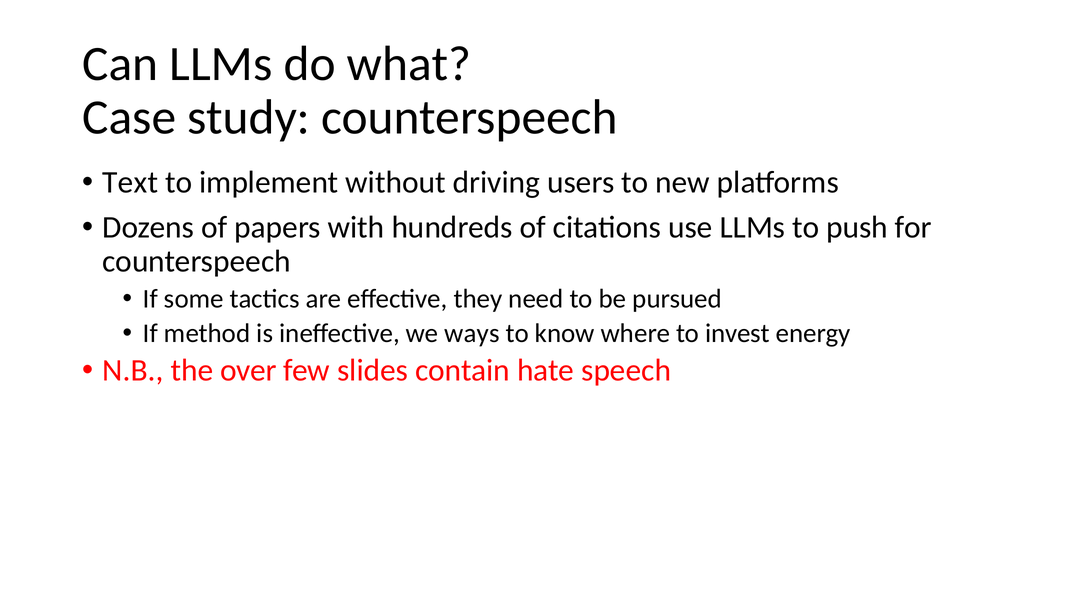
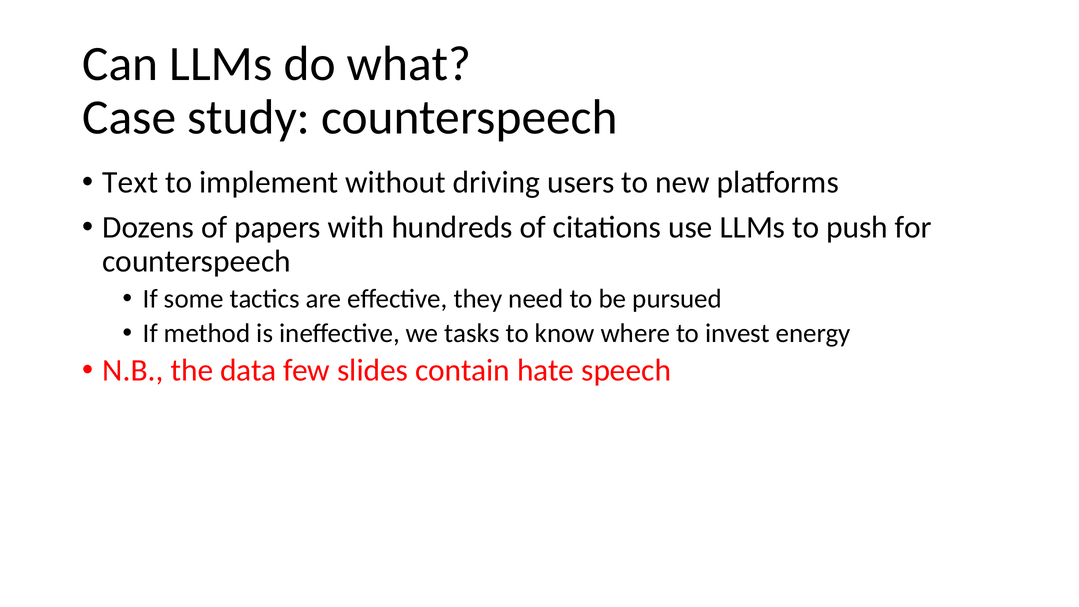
ways: ways -> tasks (472, 333)
over: over -> data (248, 370)
